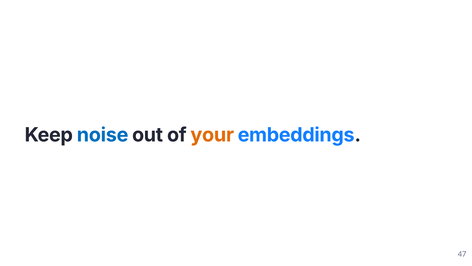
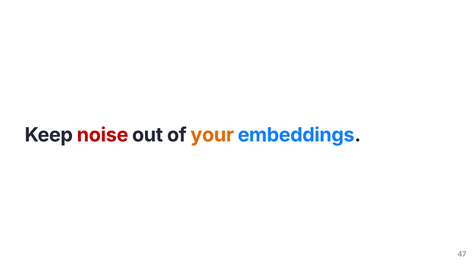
noise colour: blue -> red (103, 135)
